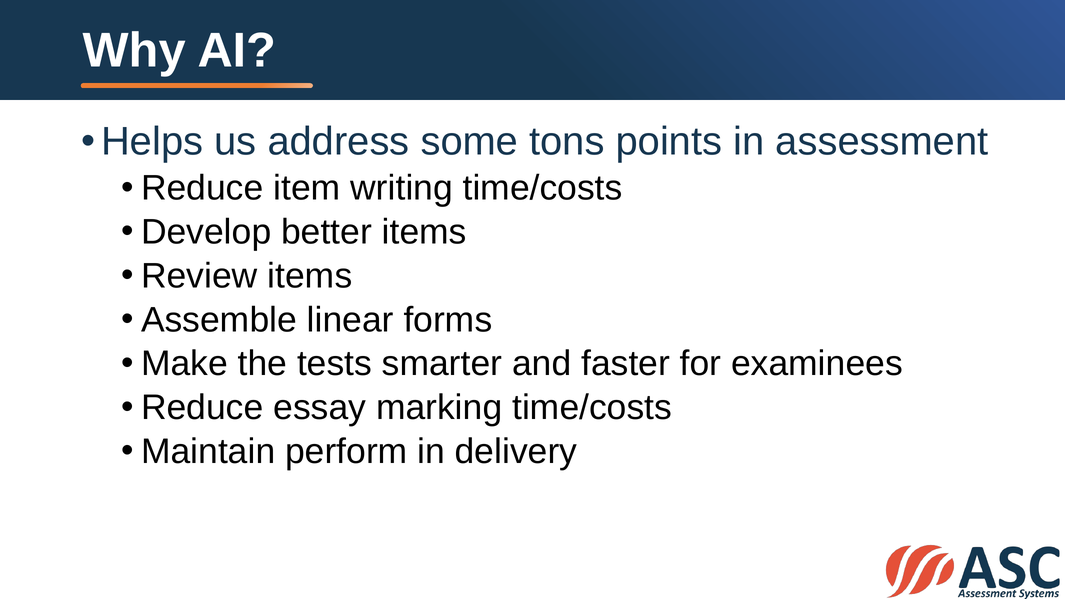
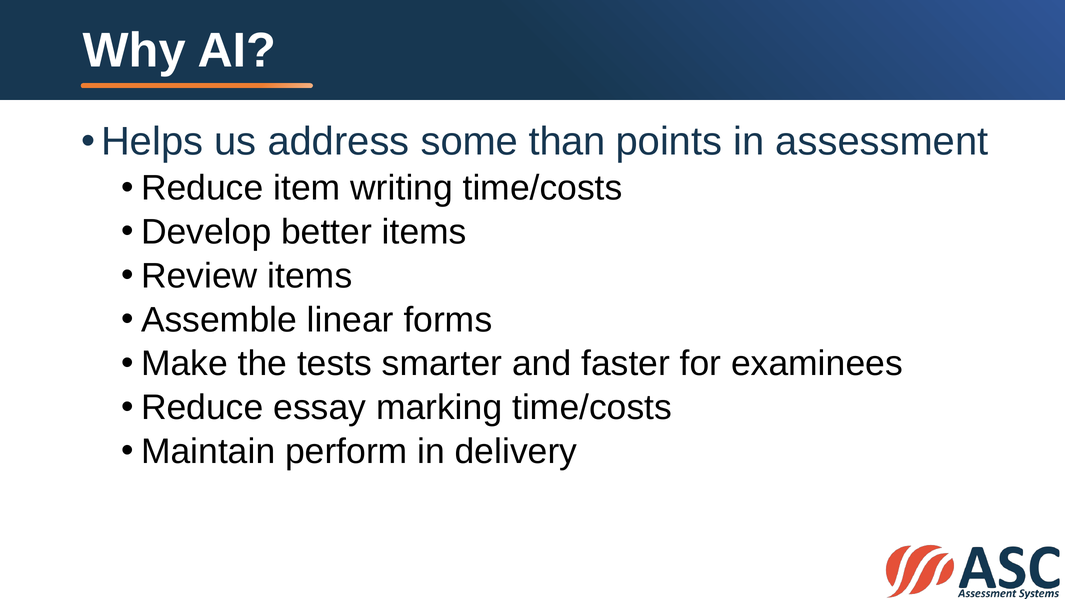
tons: tons -> than (567, 142)
